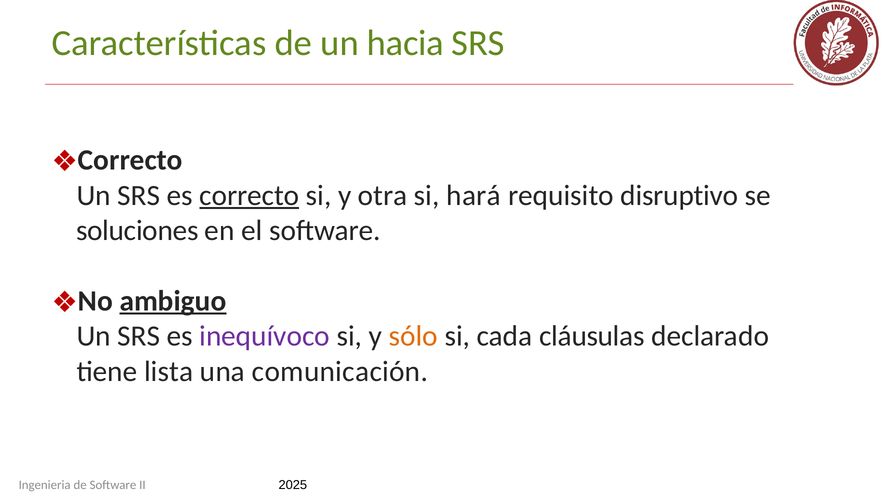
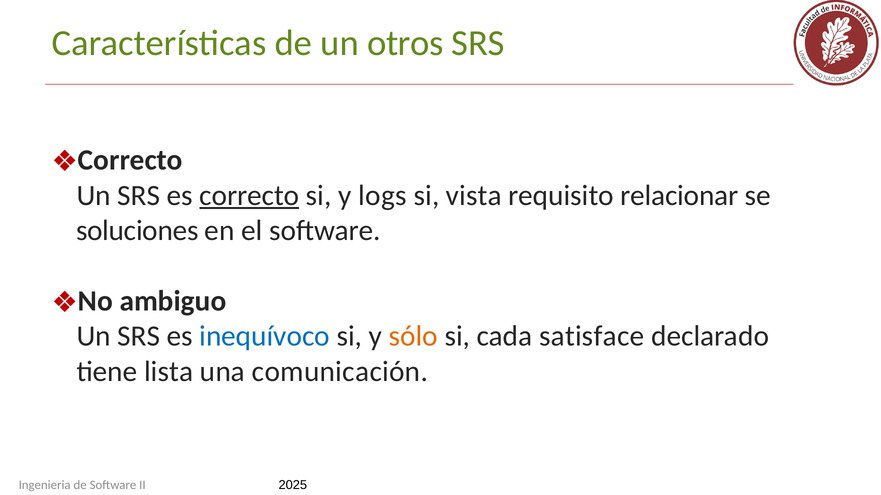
hacia: hacia -> otros (405, 43)
otra: otra -> logs (382, 196)
hará: hará -> vista (474, 196)
disruptivo: disruptivo -> relacionar (679, 196)
ambiguo underline: present -> none (173, 301)
inequívoco colour: purple -> blue (265, 337)
cláusulas: cláusulas -> satisface (592, 337)
